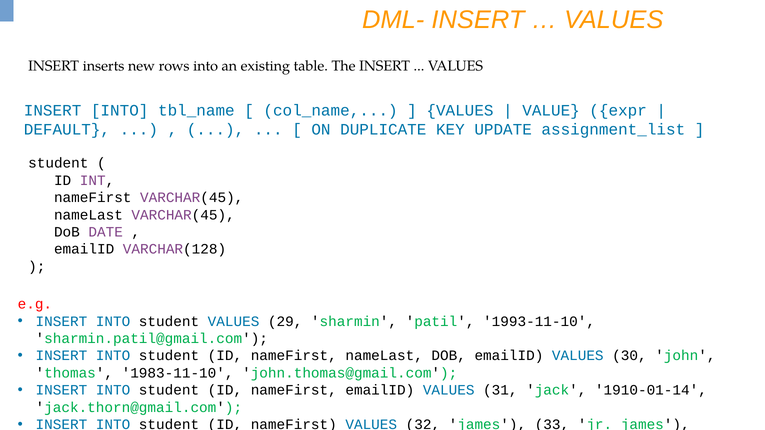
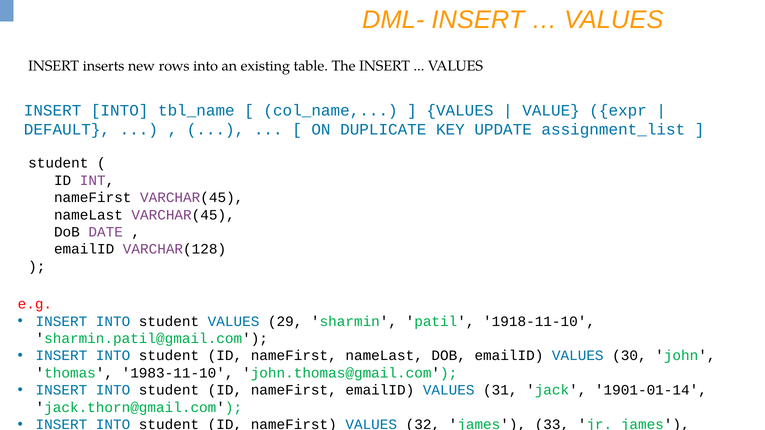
1993-11-10: 1993-11-10 -> 1918-11-10 (539, 322)
1910-01-14: 1910-01-14 -> 1901-01-14 (651, 390)
